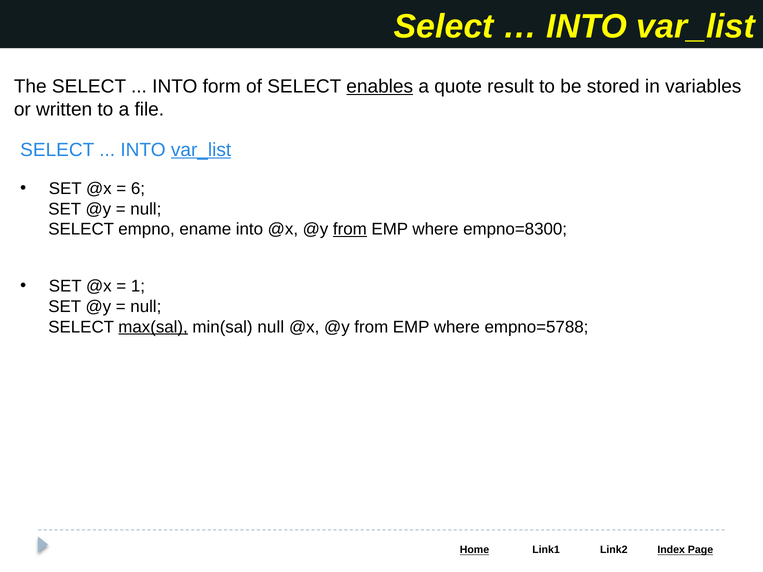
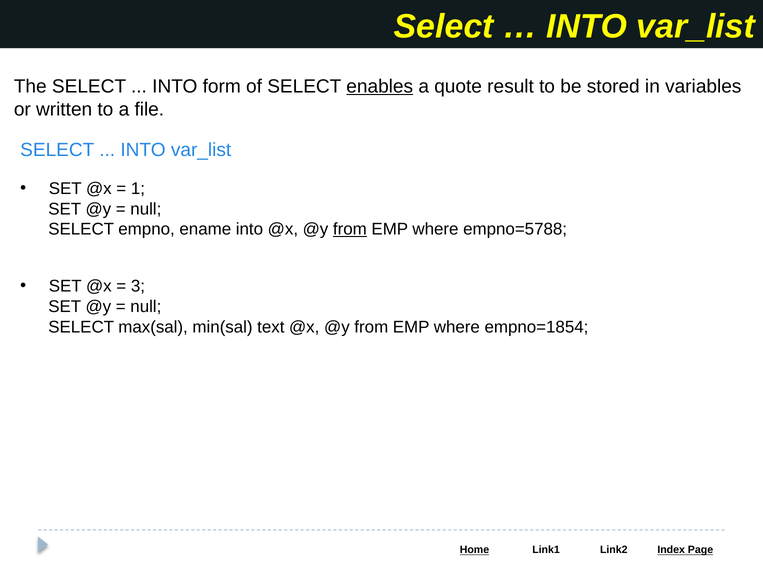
var_list underline: present -> none (201, 150)
6: 6 -> 1 (138, 189)
empno=8300: empno=8300 -> empno=5788 (515, 229)
1: 1 -> 3 (138, 286)
max(sal underline: present -> none (153, 327)
min(sal null: null -> text (271, 327)
empno=5788: empno=5788 -> empno=1854 (536, 327)
